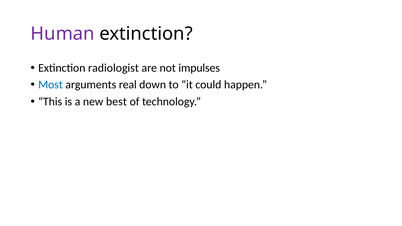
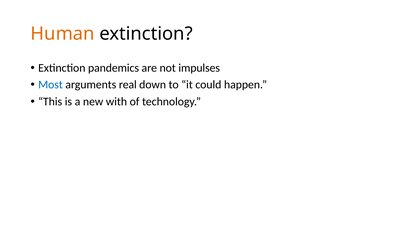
Human colour: purple -> orange (63, 34)
radiologist: radiologist -> pandemics (114, 68)
best: best -> with (116, 102)
